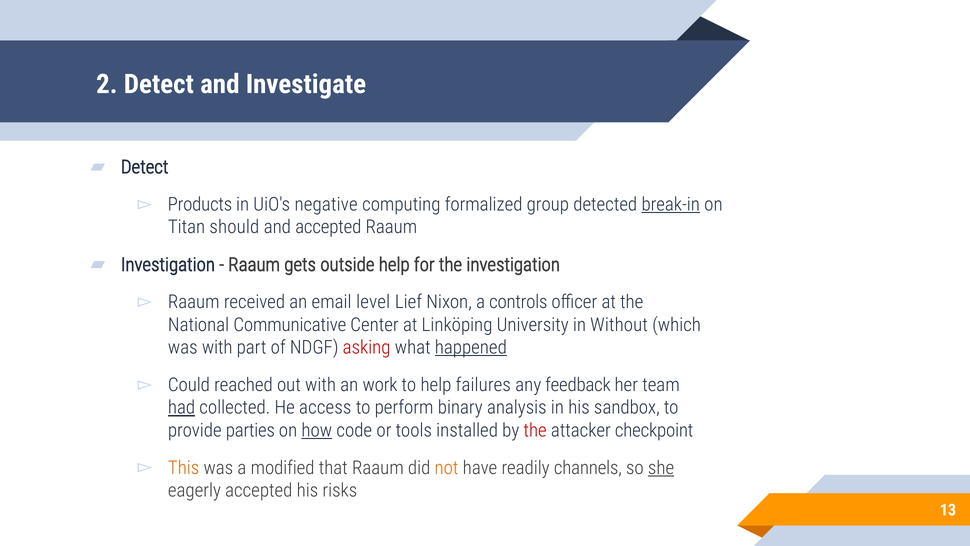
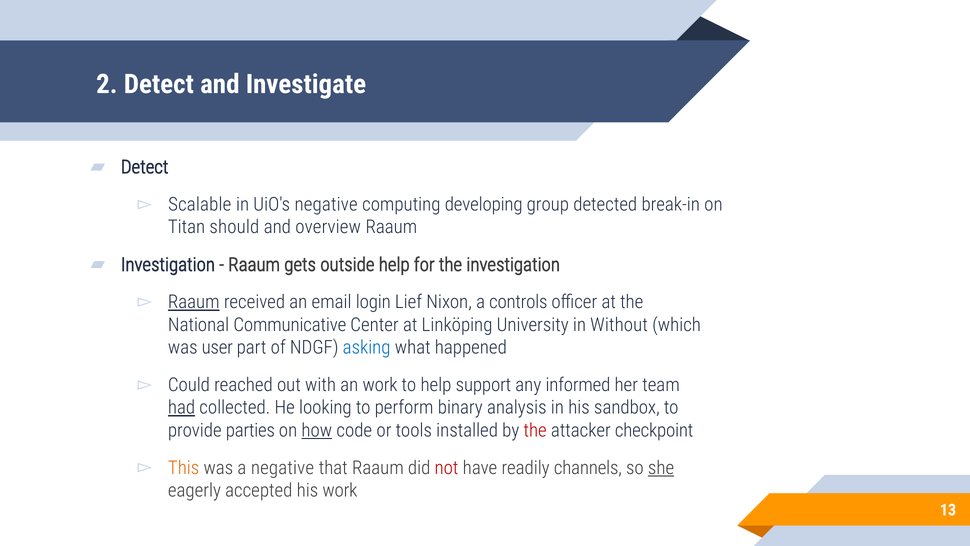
Products: Products -> Scalable (200, 204)
formalized: formalized -> developing (484, 204)
break-in underline: present -> none (671, 204)
and accepted: accepted -> overview (328, 227)
Raaum underline: none -> present (194, 302)
level: level -> login (373, 302)
was with: with -> user (217, 347)
asking colour: red -> blue (367, 347)
happened underline: present -> none (471, 347)
failures: failures -> support (483, 385)
feedback: feedback -> informed (578, 385)
access: access -> looking (325, 407)
a modified: modified -> negative (282, 468)
not colour: orange -> red (447, 468)
his risks: risks -> work (340, 490)
